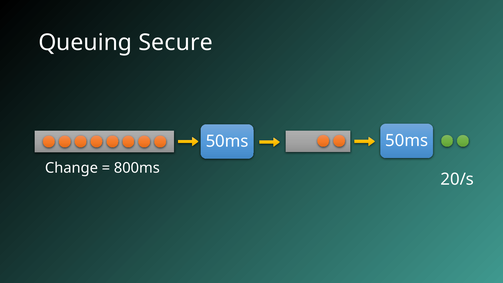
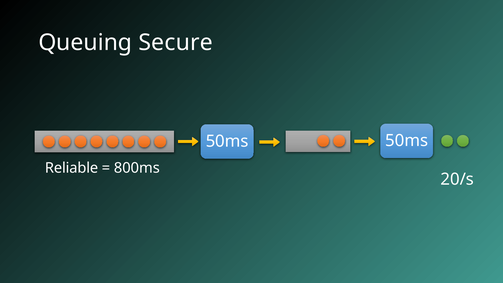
Change: Change -> Reliable (72, 168)
